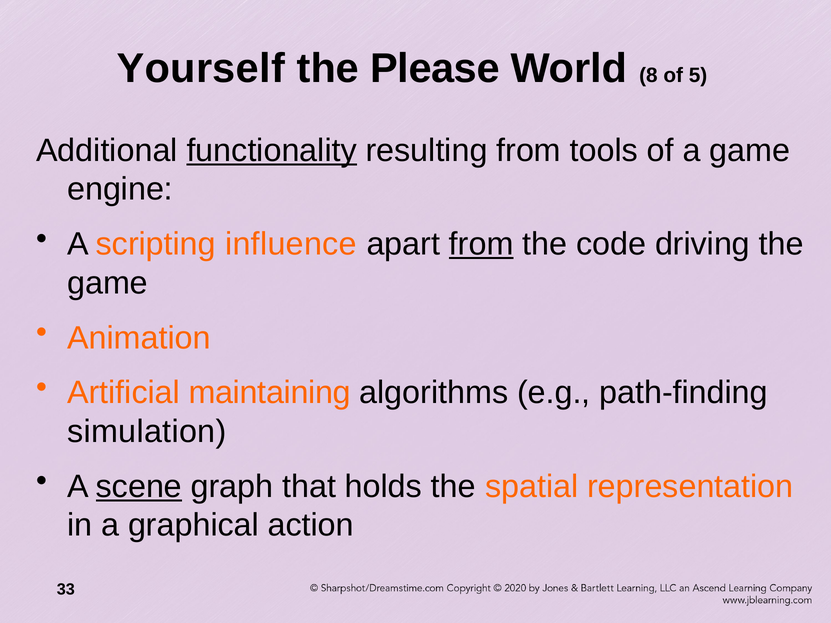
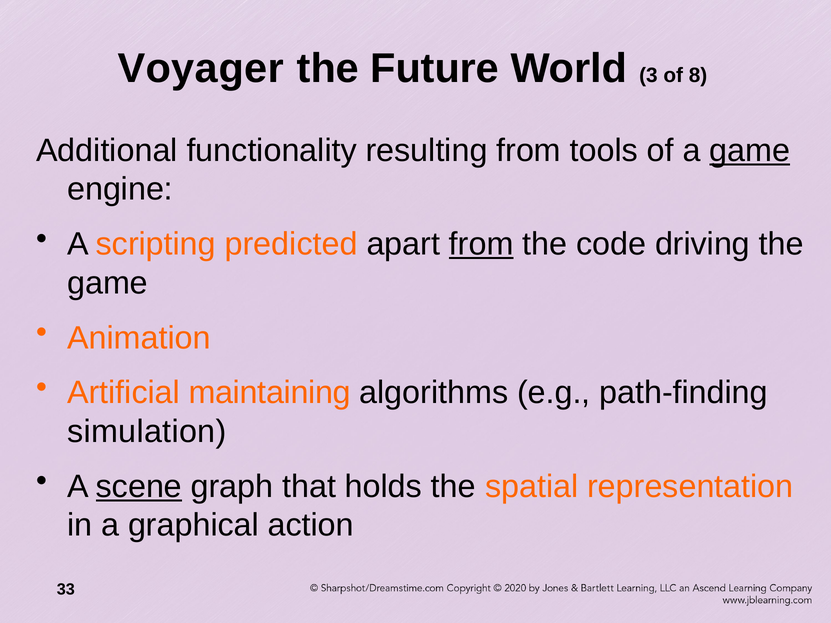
Yourself: Yourself -> Voyager (201, 69)
Please: Please -> Future (435, 69)
8: 8 -> 3 (648, 76)
5: 5 -> 8 (698, 76)
functionality underline: present -> none (272, 150)
game underline: none -> present (750, 150)
influence: influence -> predicted (291, 244)
